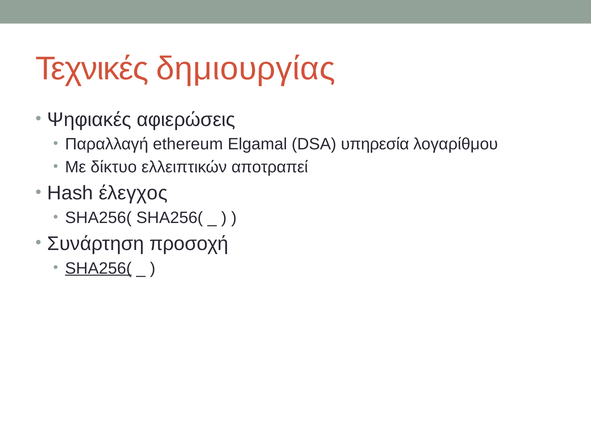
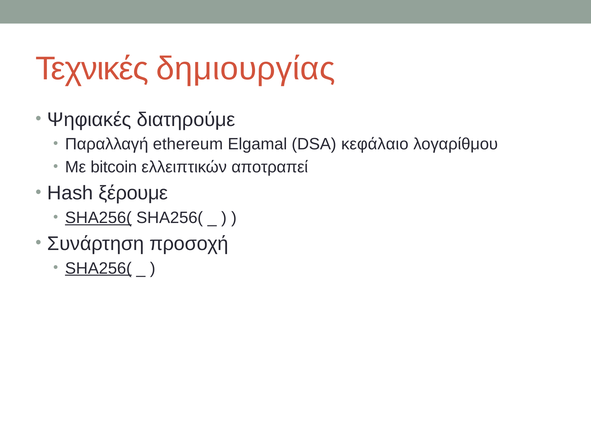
αφιερώσεις: αφιερώσεις -> διατηρούμε (186, 120)
υπηρεσία: υπηρεσία -> κεφάλαιο (375, 144)
δίκτυο: δίκτυο -> bitcoin (114, 167)
έλεγχος: έλεγχος -> ξέρουμε (133, 193)
SHA256( underline: none -> present (98, 218)
